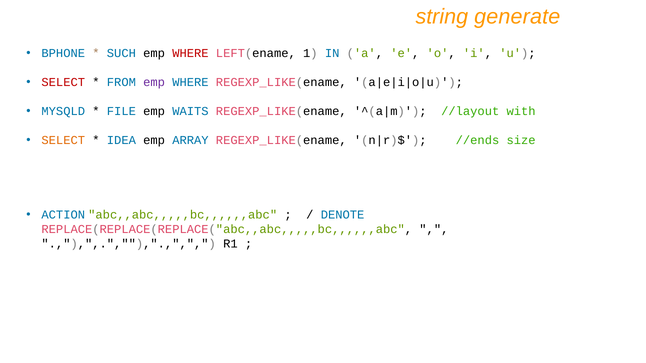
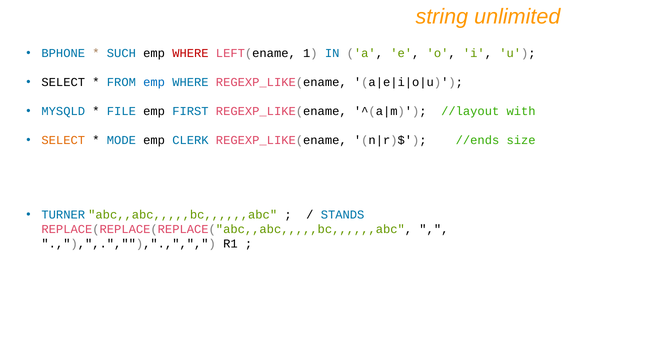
generate: generate -> unlimited (517, 17)
SELECT colour: red -> black (63, 83)
emp colour: purple -> blue (154, 83)
WAITS: WAITS -> FIRST (190, 112)
IDEA: IDEA -> MODE (121, 141)
ARRAY: ARRAY -> CLERK (190, 141)
ACTION: ACTION -> TURNER (63, 215)
DENOTE: DENOTE -> STANDS (343, 215)
